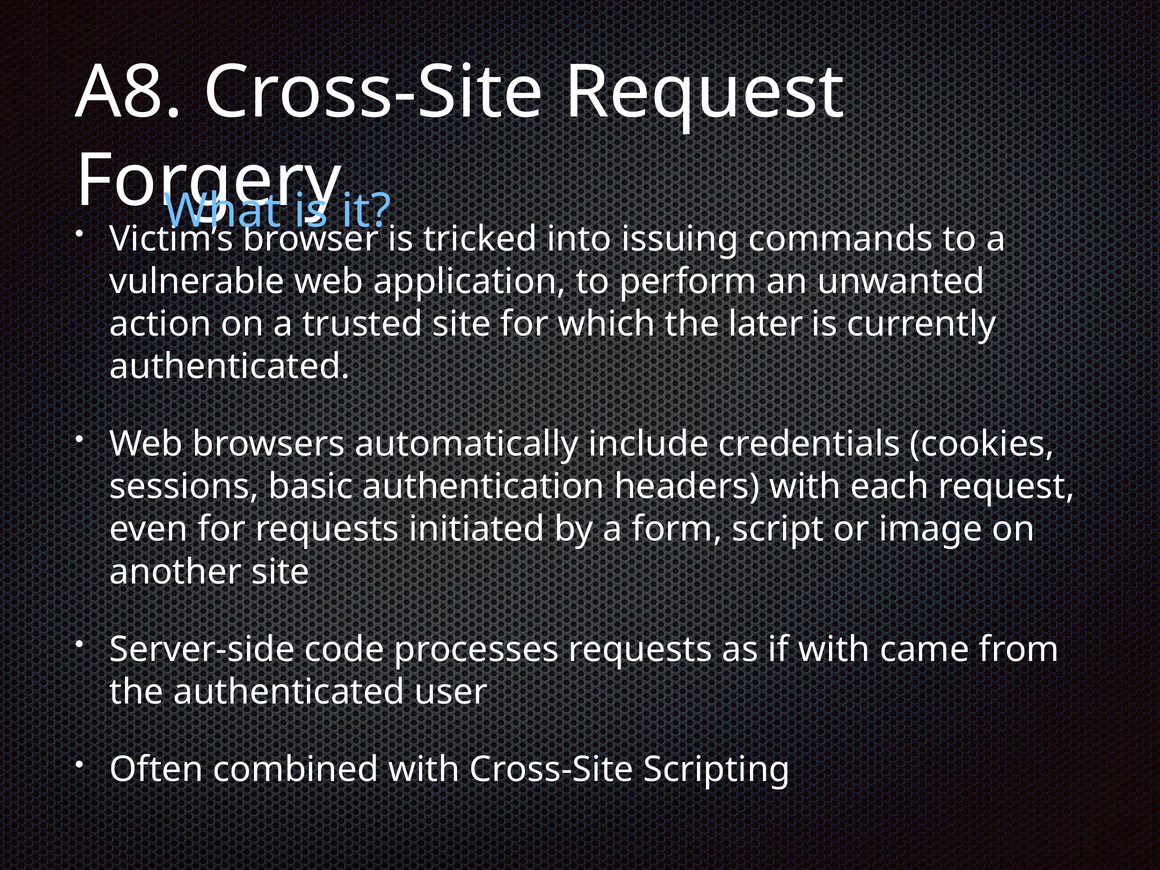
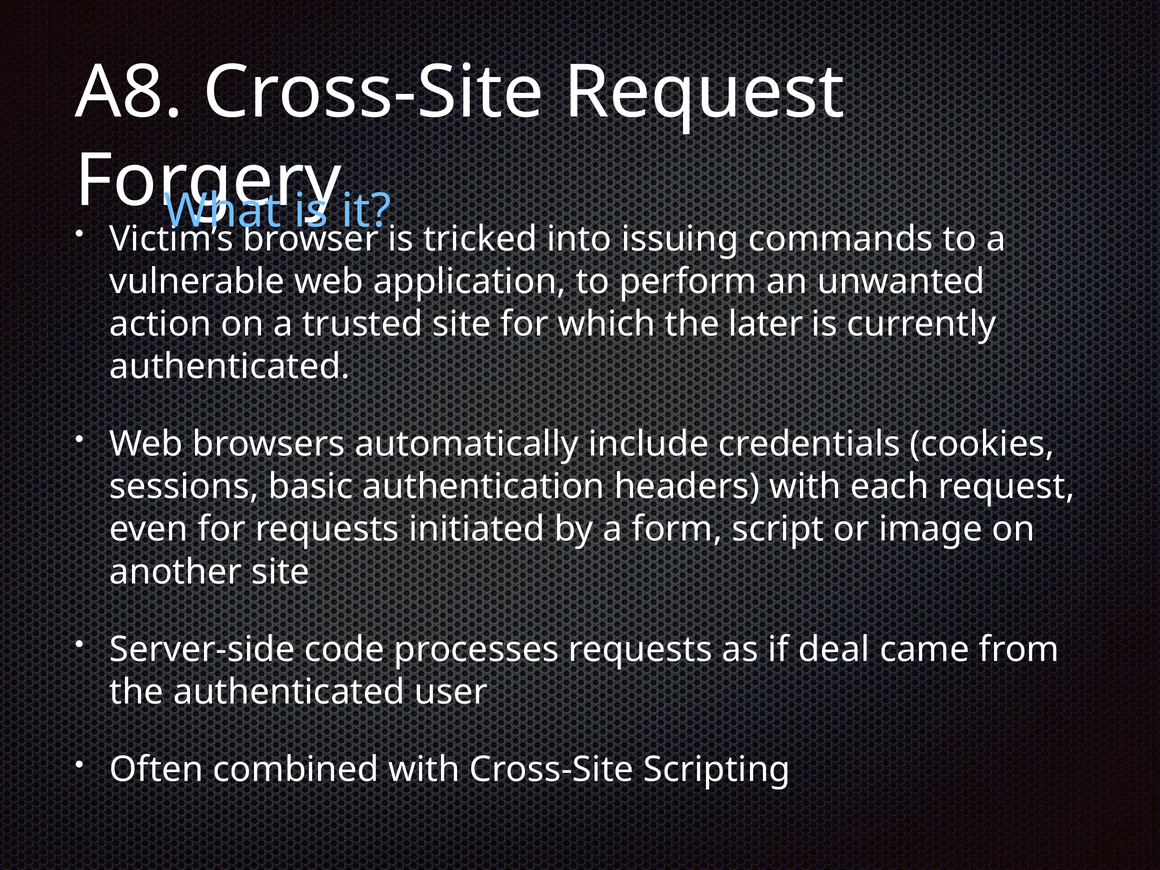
if with: with -> deal (834, 650)
